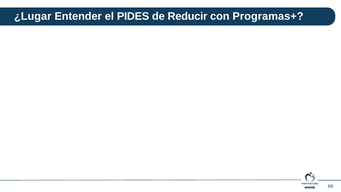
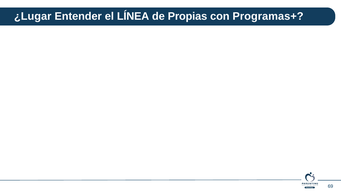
PIDES: PIDES -> LÍNEA (133, 16)
Reducir: Reducir -> Propias (187, 16)
